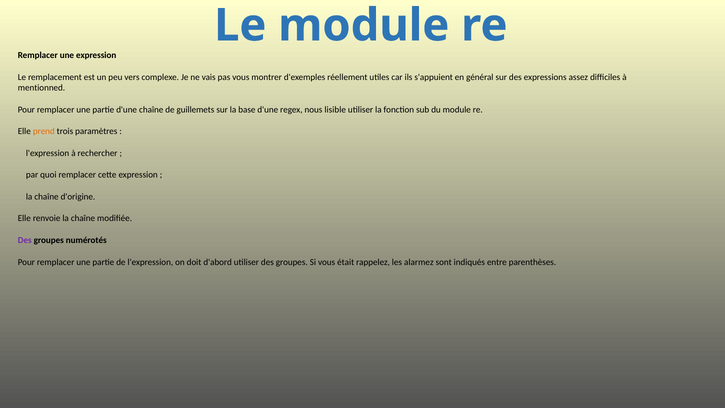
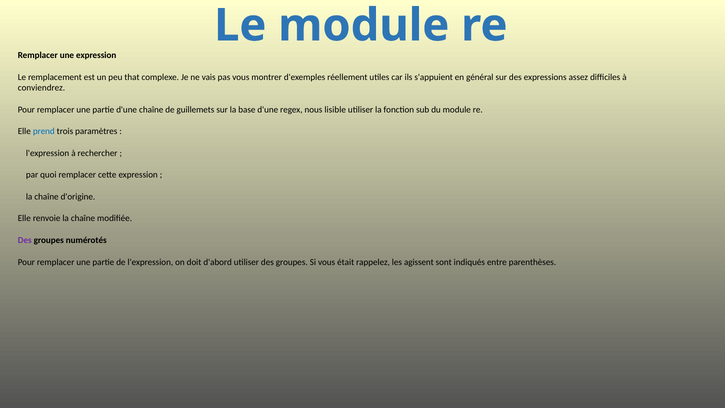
vers: vers -> that (132, 77)
mentionned: mentionned -> conviendrez (41, 88)
prend colour: orange -> blue (44, 131)
alarmez: alarmez -> agissent (419, 262)
